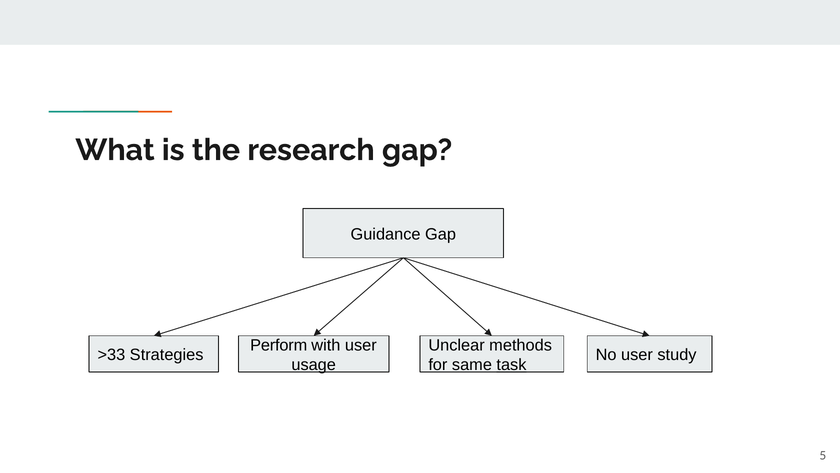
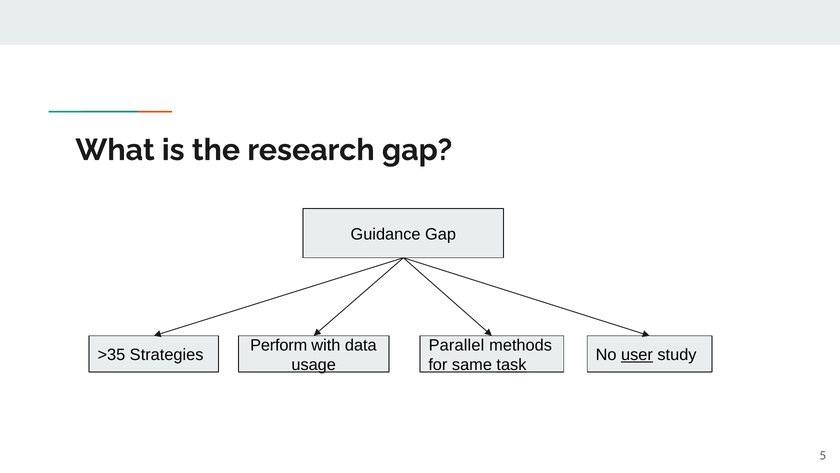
with user: user -> data (361, 345)
Unclear: Unclear -> Parallel (456, 345)
>33: >33 -> >35 (111, 355)
user underline: none -> present (637, 355)
